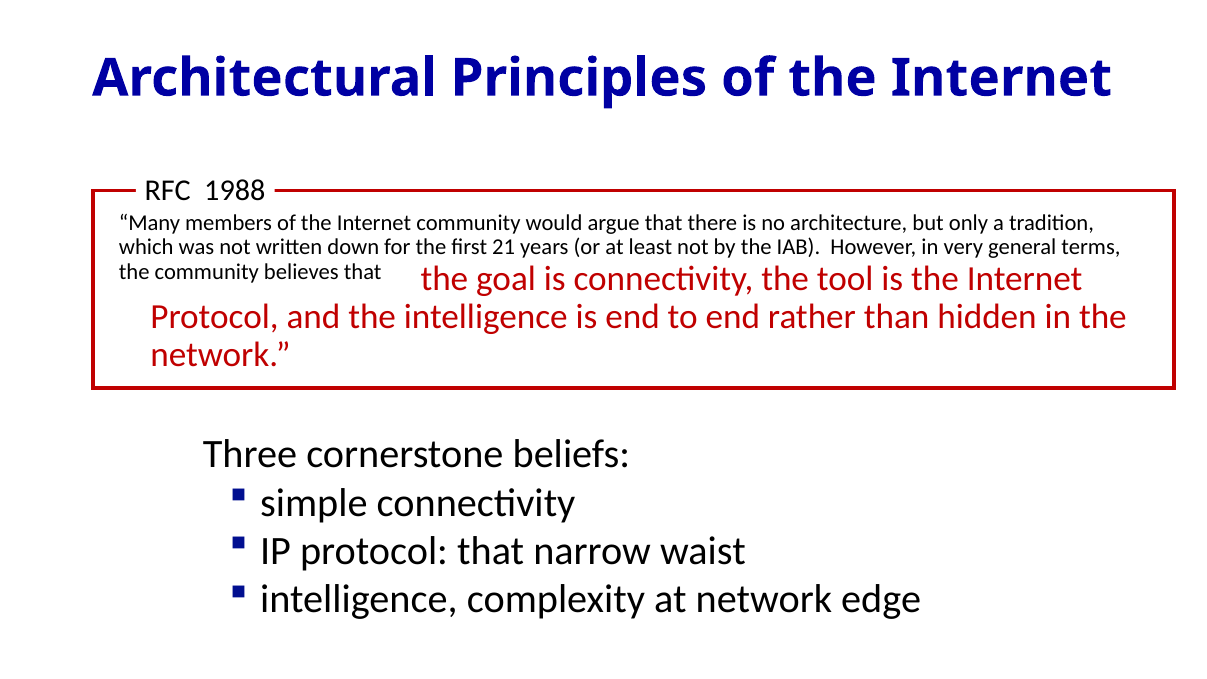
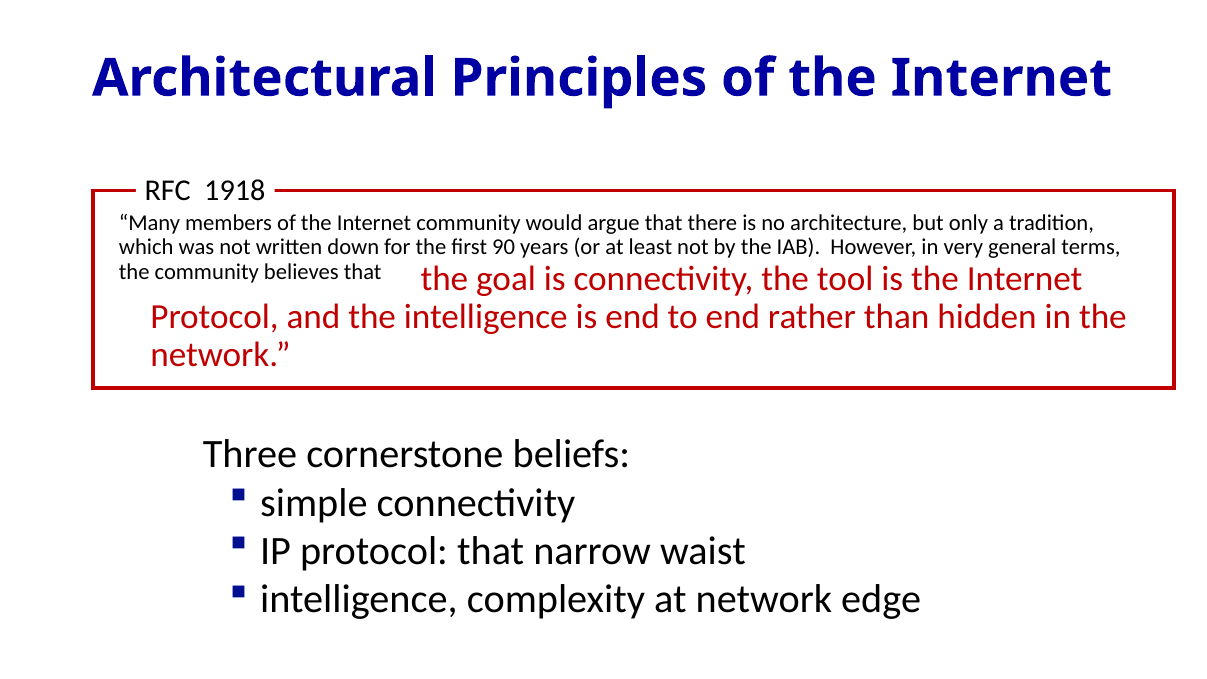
1988: 1988 -> 1918 (235, 190)
21: 21 -> 90 (504, 247)
